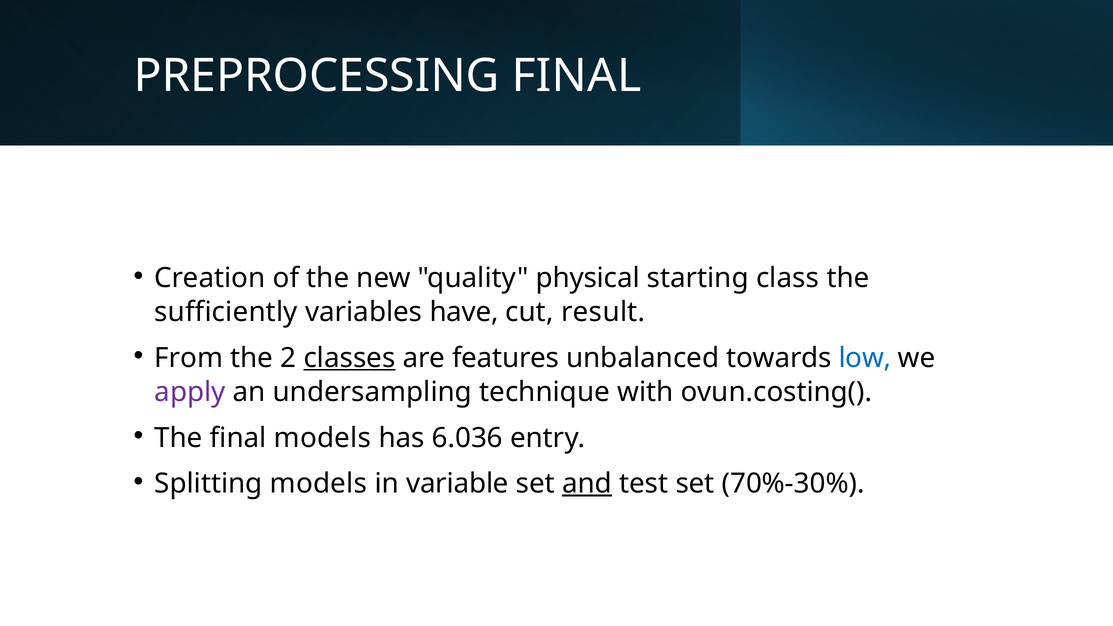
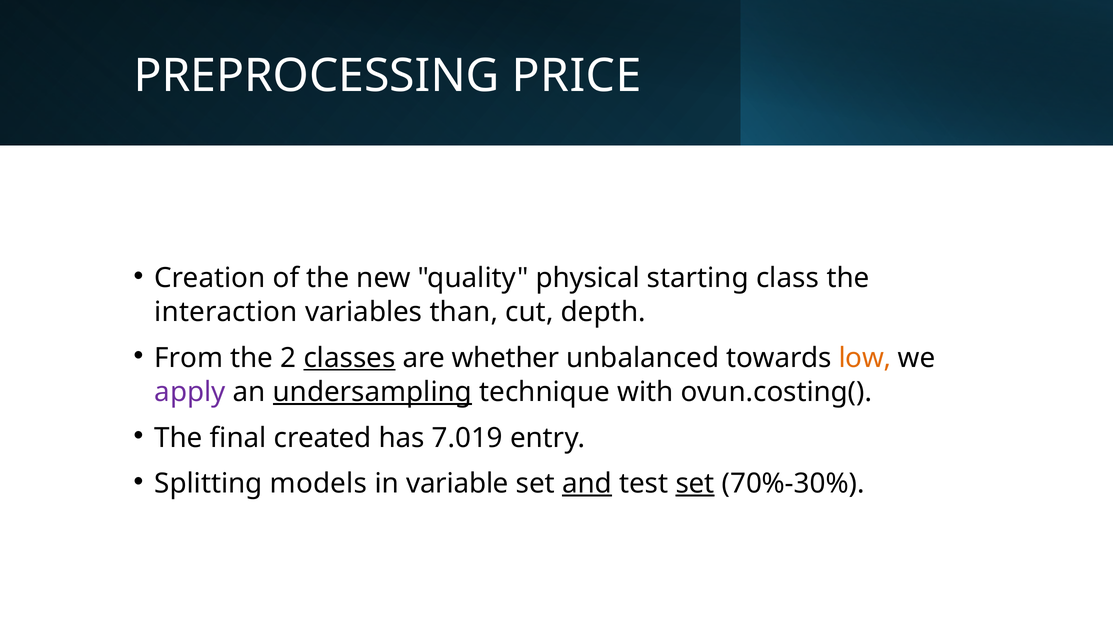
PREPROCESSING FINAL: FINAL -> PRICE (577, 76)
sufficiently: sufficiently -> interaction (226, 312)
have: have -> than (464, 312)
result: result -> depth (603, 312)
features: features -> whether (506, 358)
low colour: blue -> orange (865, 358)
undersampling underline: none -> present (372, 392)
final models: models -> created (323, 438)
6.036: 6.036 -> 7.019 (467, 438)
set underline: none -> present (695, 484)
